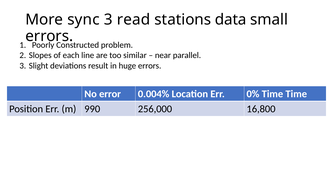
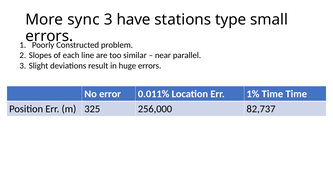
read: read -> have (134, 20)
data: data -> type (231, 20)
0.004%: 0.004% -> 0.011% (154, 94)
0%: 0% -> 1% (253, 94)
990: 990 -> 325 (92, 109)
16,800: 16,800 -> 82,737 (261, 109)
